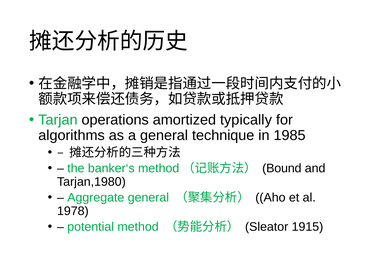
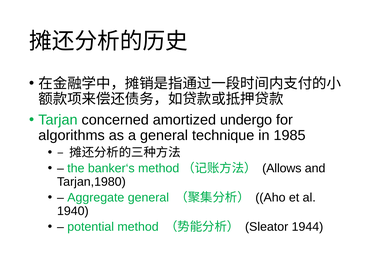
operations: operations -> concerned (115, 120)
typically: typically -> undergo (246, 120)
Bound: Bound -> Allows (282, 169)
1978: 1978 -> 1940 (73, 211)
1915: 1915 -> 1944 (307, 227)
